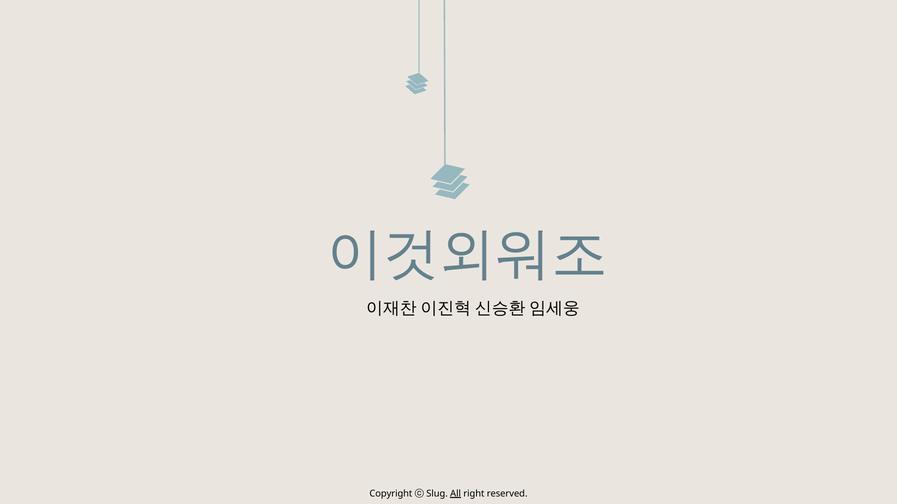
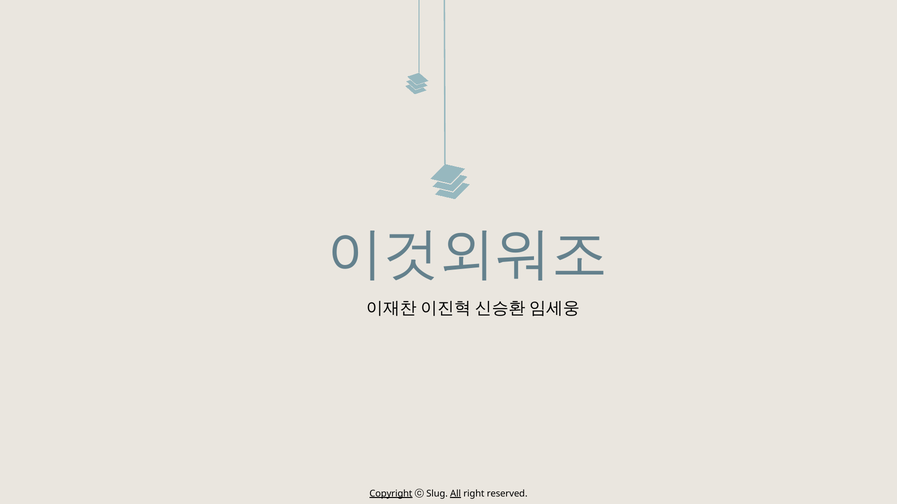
Copyright underline: none -> present (391, 494)
